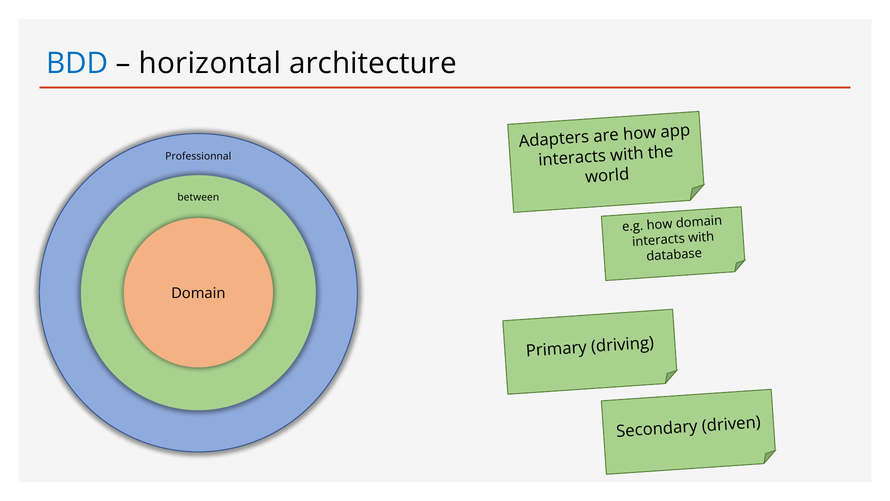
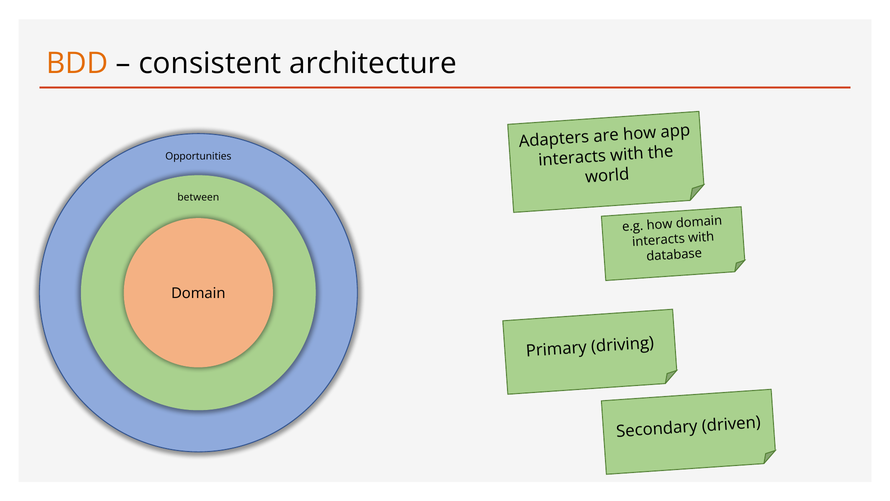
BDD colour: blue -> orange (77, 64)
horizontal: horizontal -> consistent (210, 64)
Professionnal: Professionnal -> Opportunities (198, 156)
